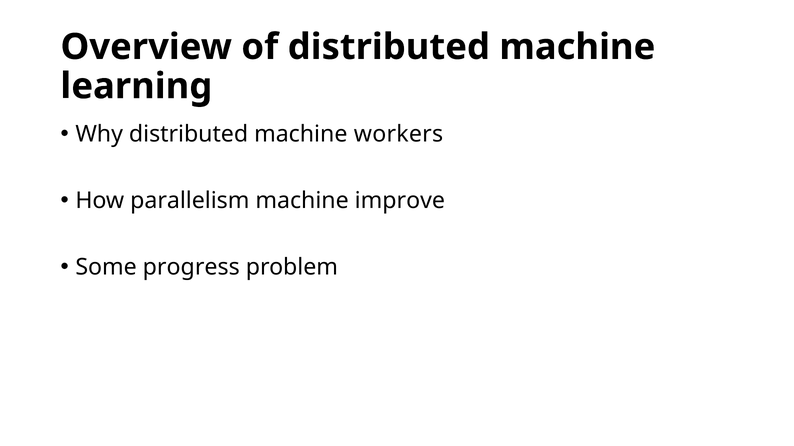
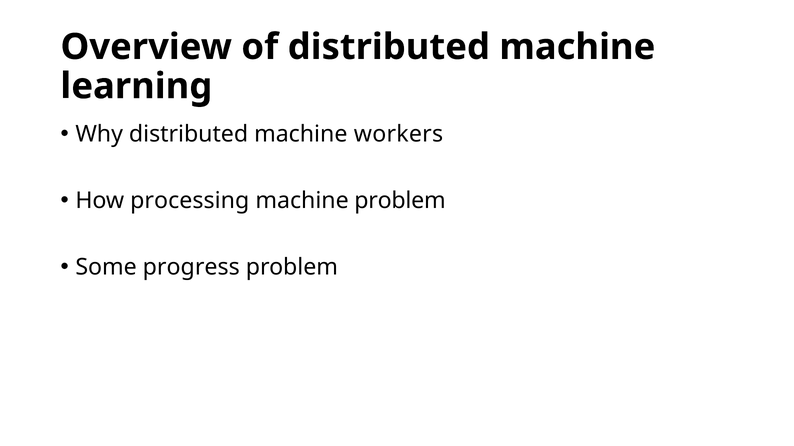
parallelism: parallelism -> processing (190, 201)
machine improve: improve -> problem (400, 201)
